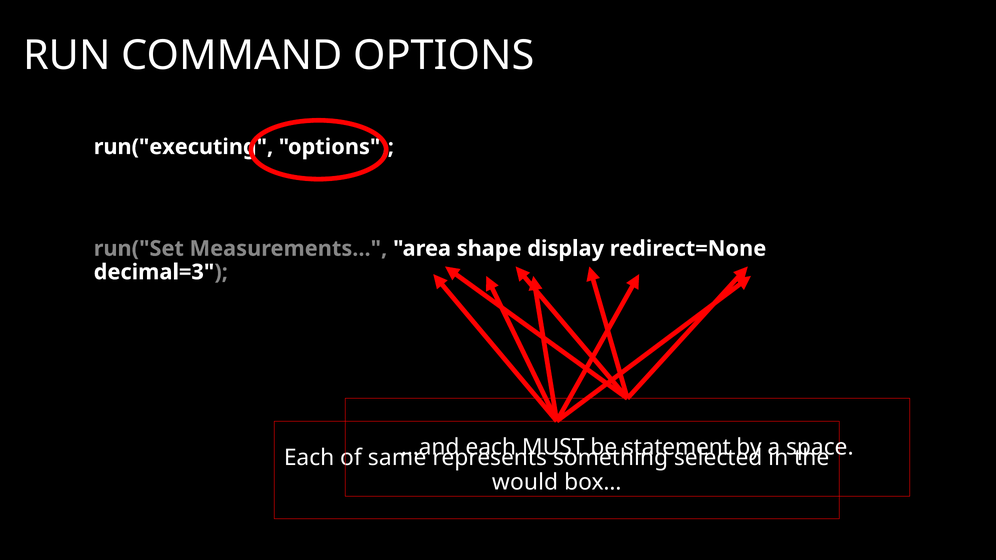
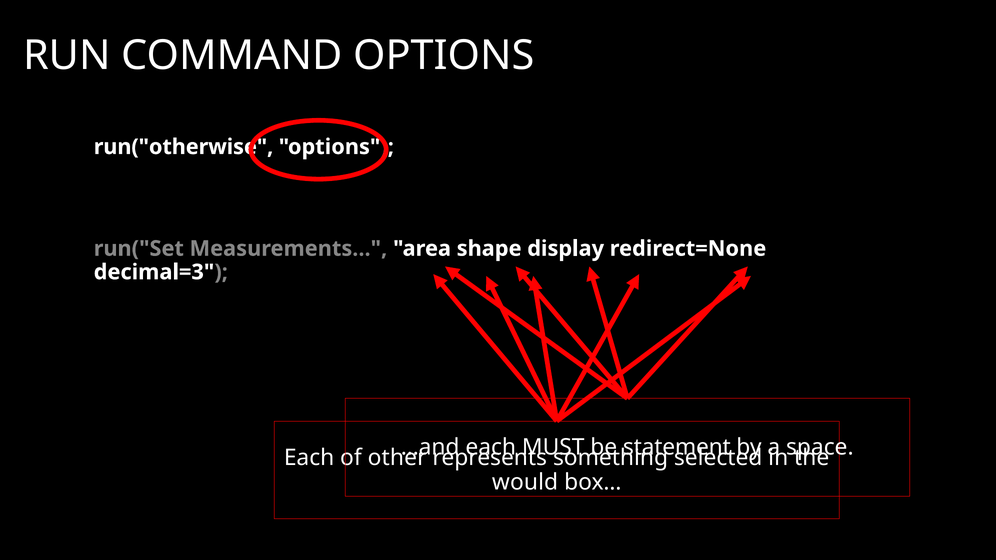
run("executing: run("executing -> run("otherwise (183, 147)
same: same -> other (397, 458)
